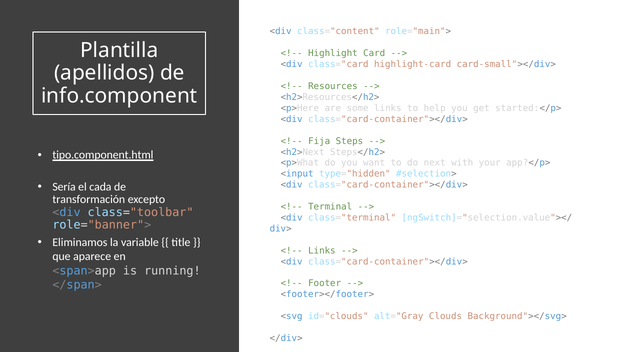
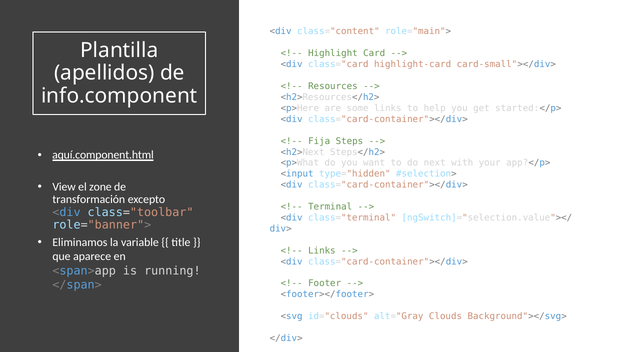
tipo.component.html: tipo.component.html -> aquí.component.html (103, 155)
Sería: Sería -> View (64, 187)
cada: cada -> zone (100, 187)
